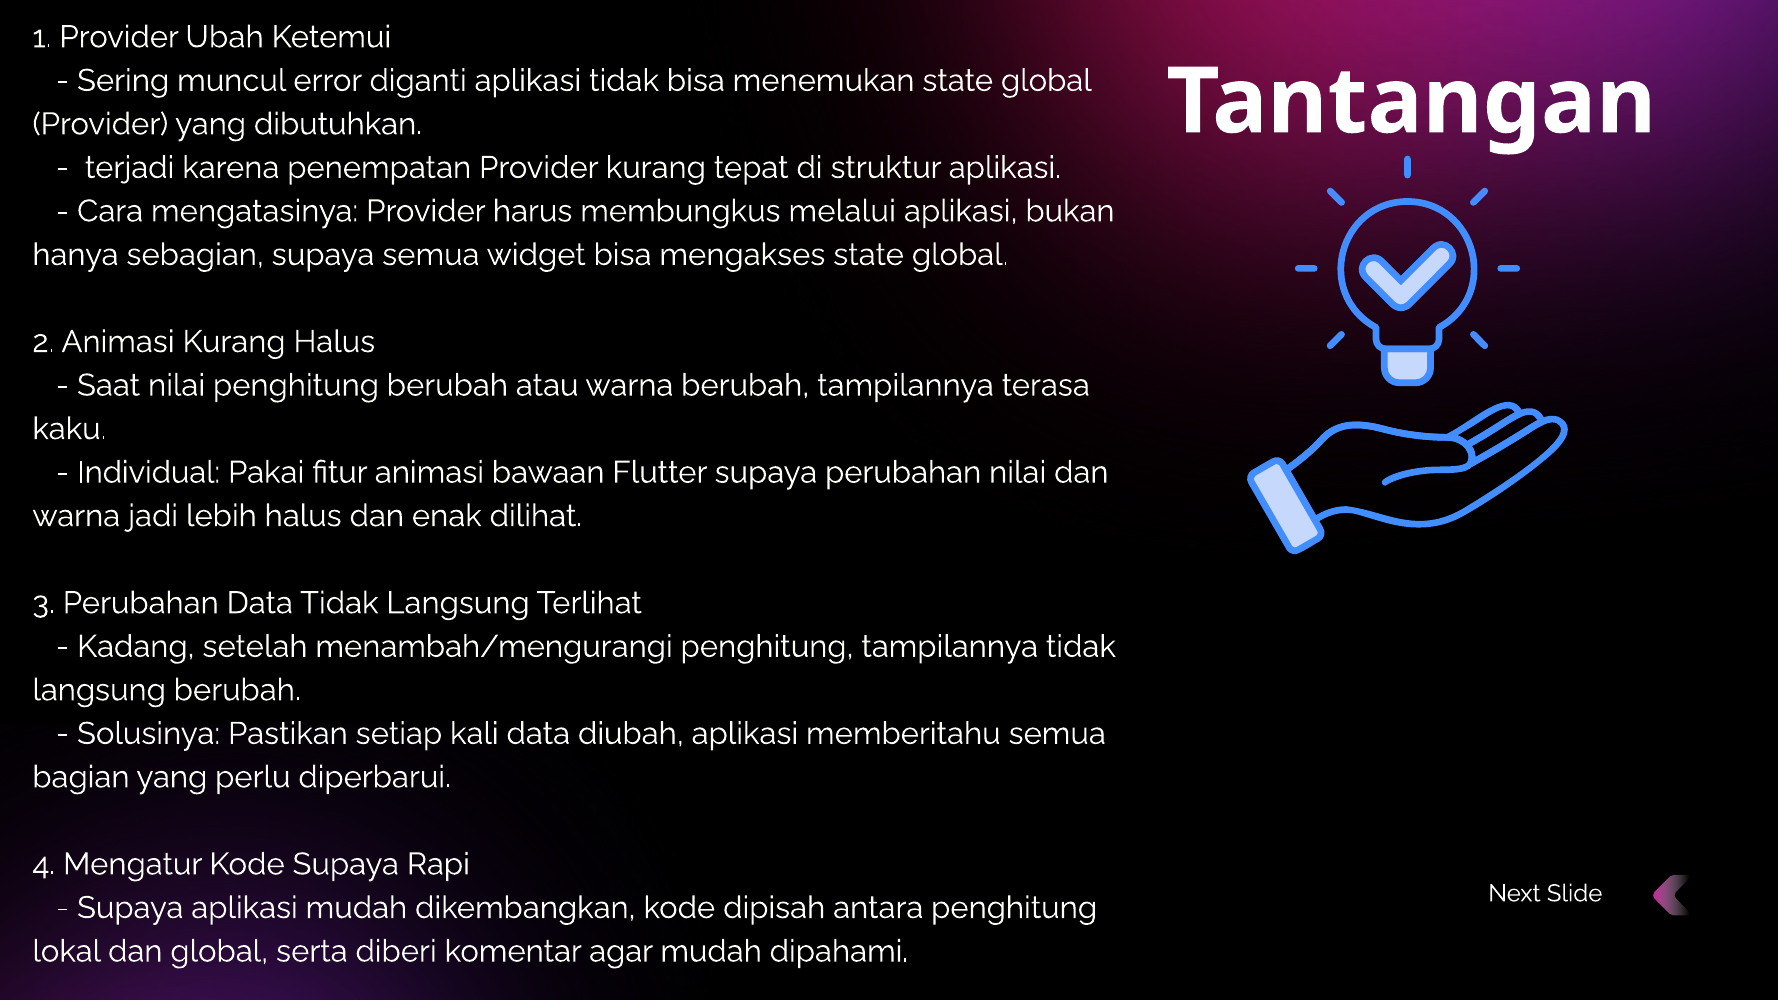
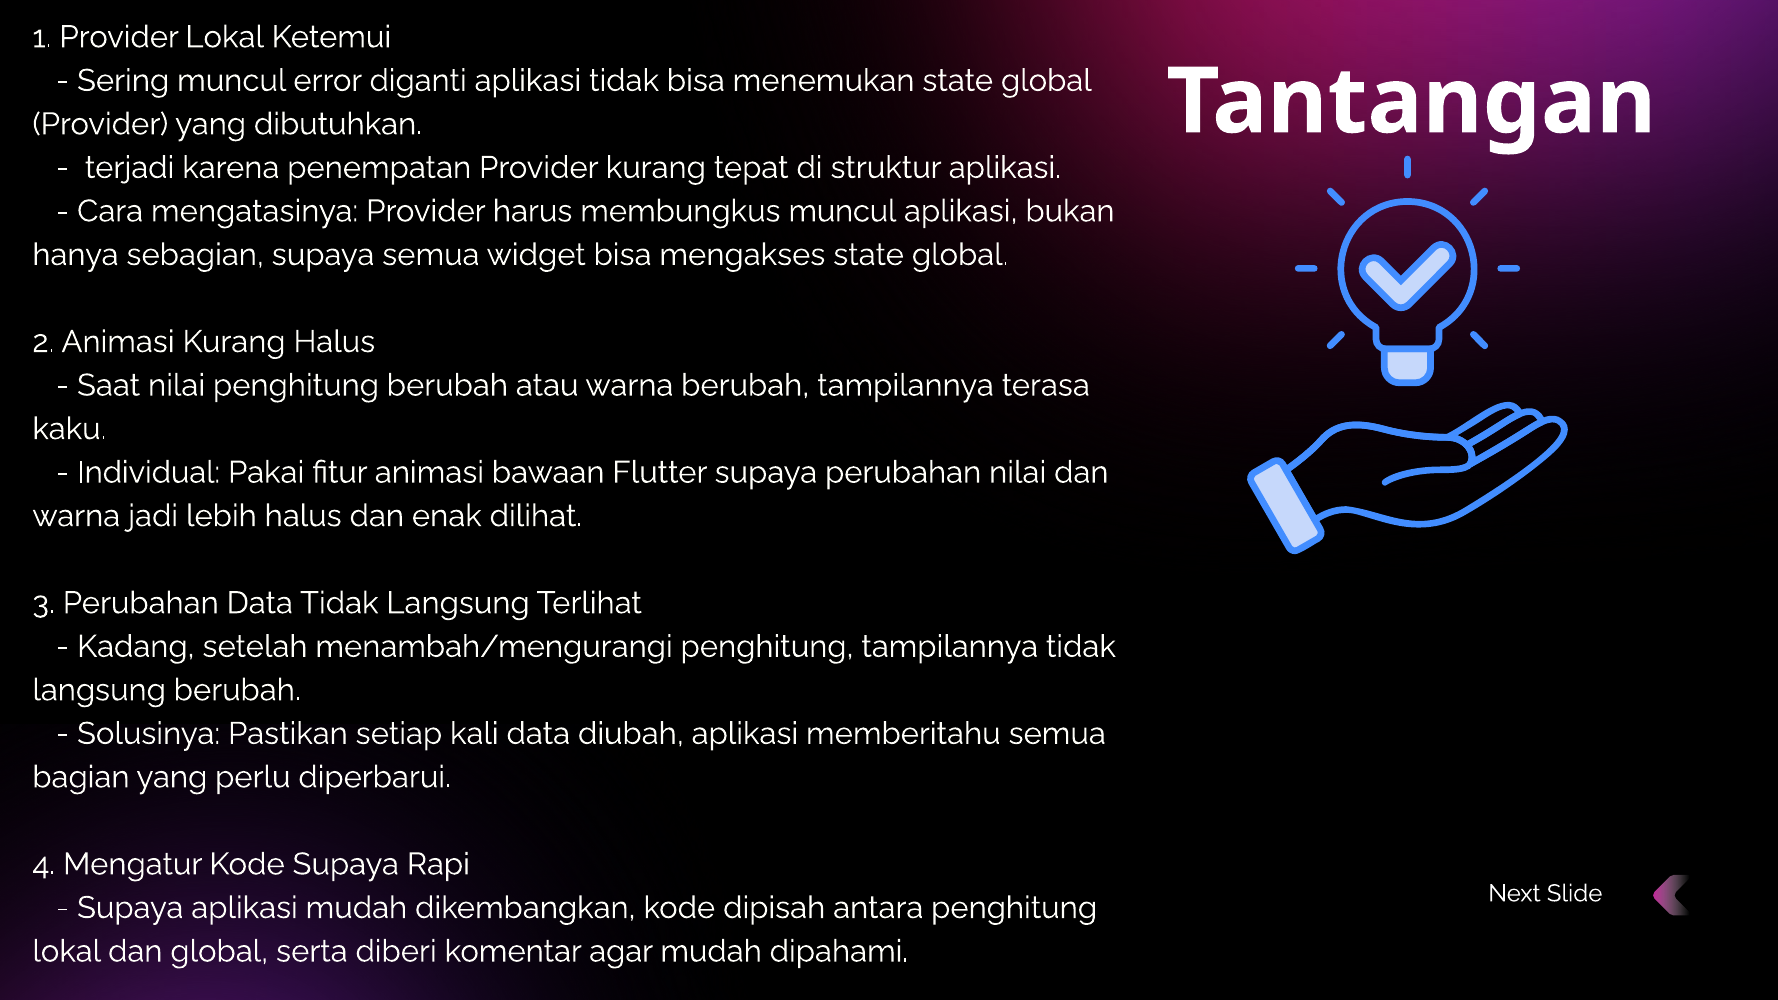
Provider Ubah: Ubah -> Lokal (225, 37)
membungkus melalui: melalui -> muncul (842, 211)
